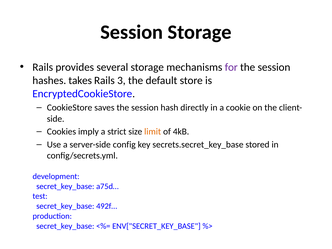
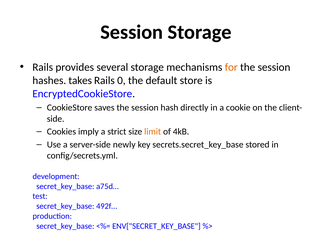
for colour: purple -> orange (231, 67)
3: 3 -> 0 (121, 80)
config: config -> newly (124, 145)
